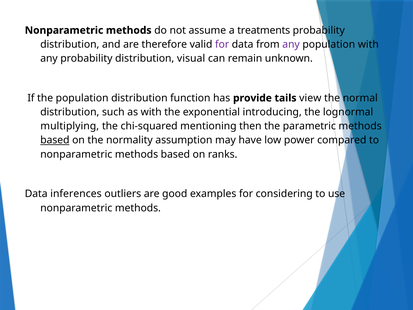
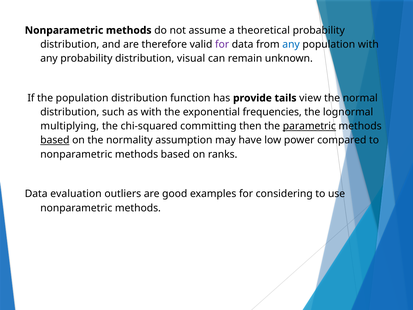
treatments: treatments -> theoretical (264, 30)
any colour: purple -> blue (291, 44)
introducing: introducing -> frequencies (272, 112)
mentioning: mentioning -> committing (208, 126)
parametric underline: none -> present (309, 126)
inferences: inferences -> evaluation (76, 194)
